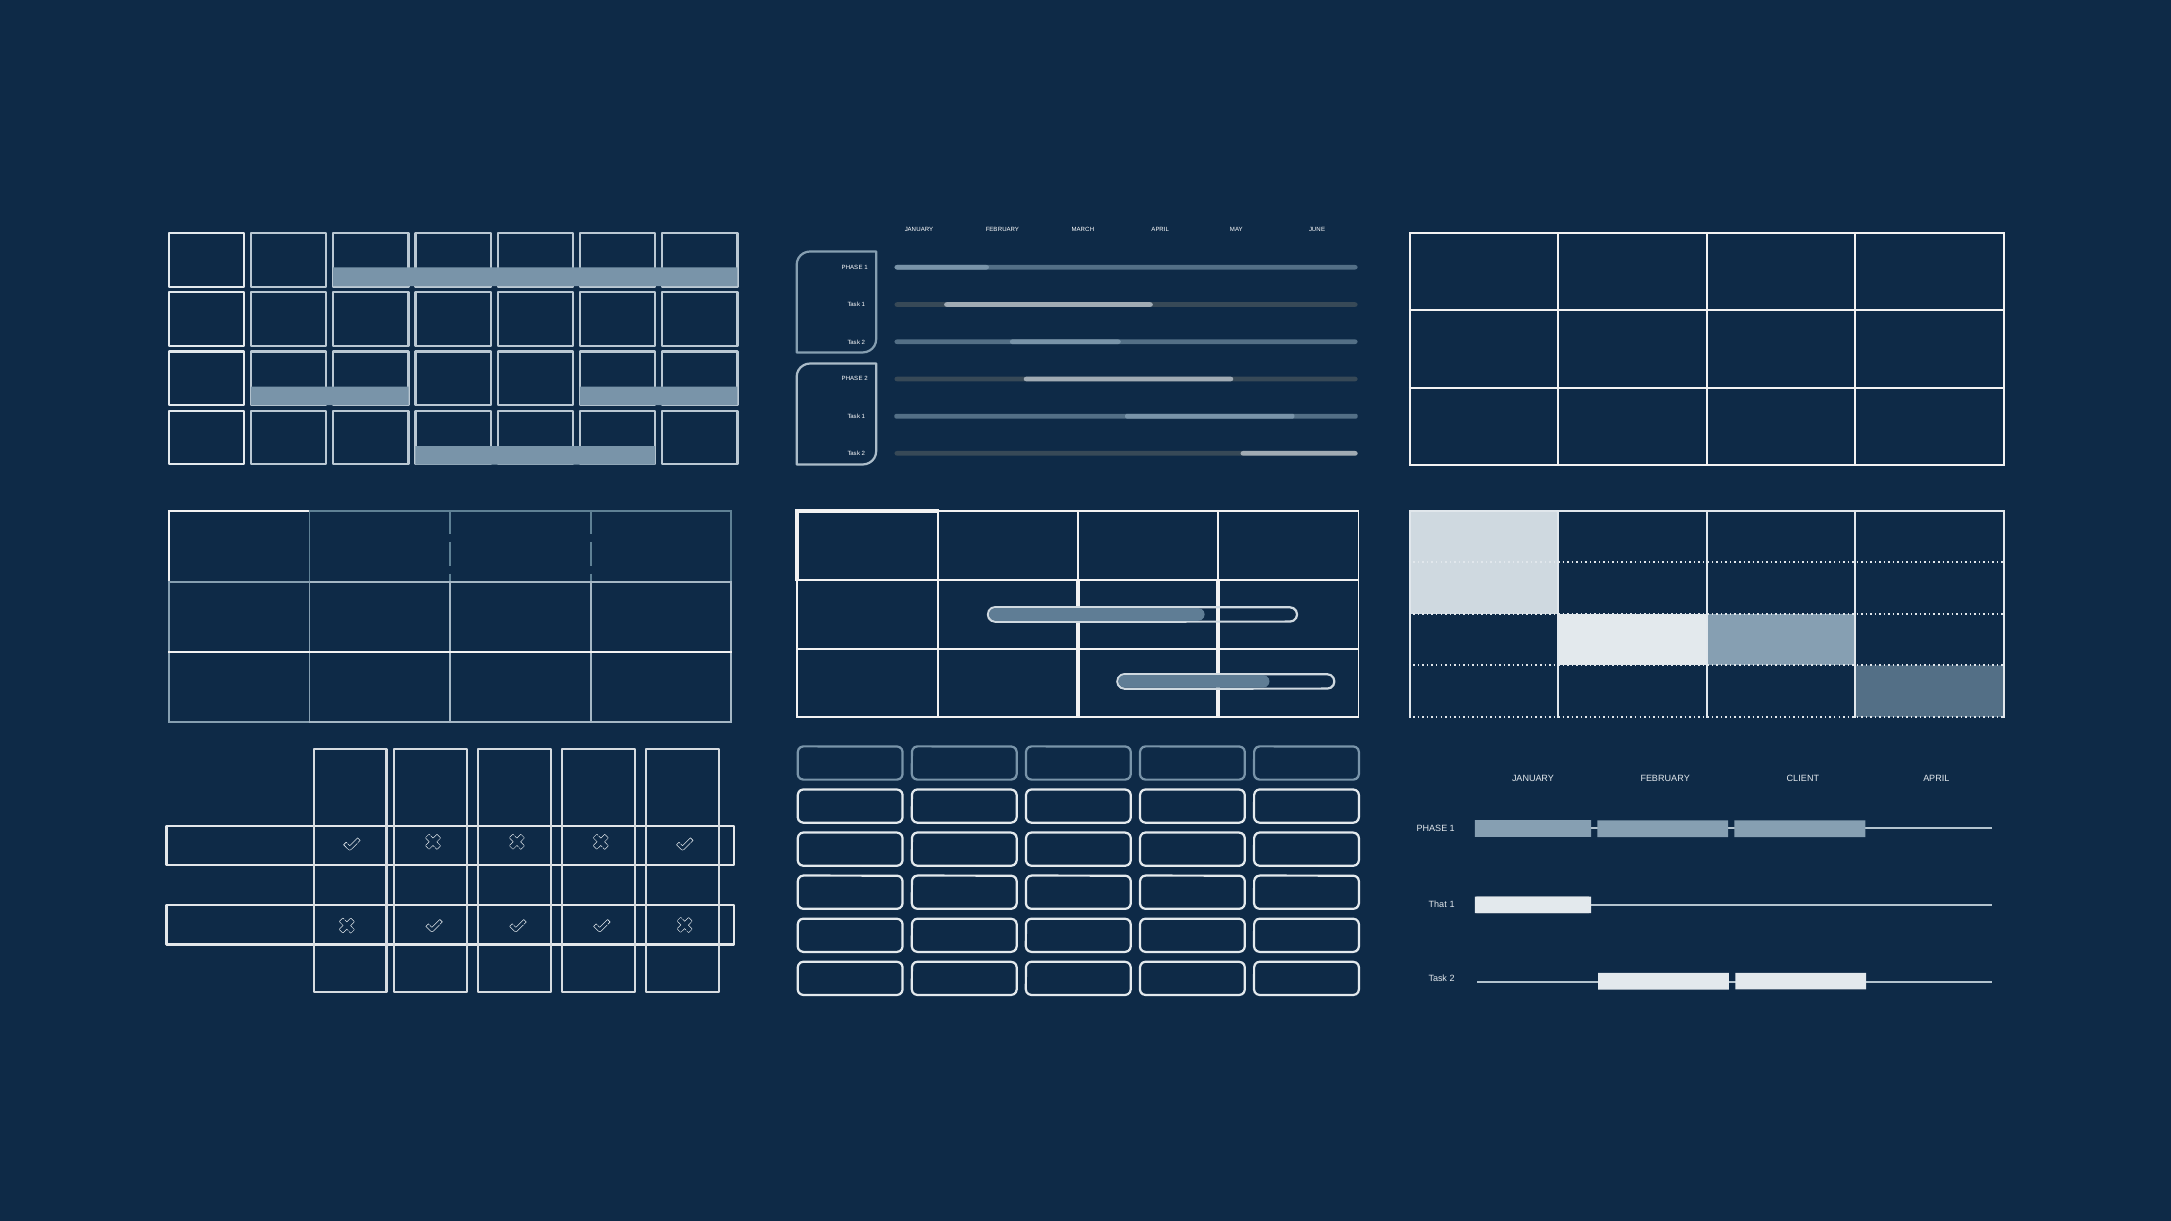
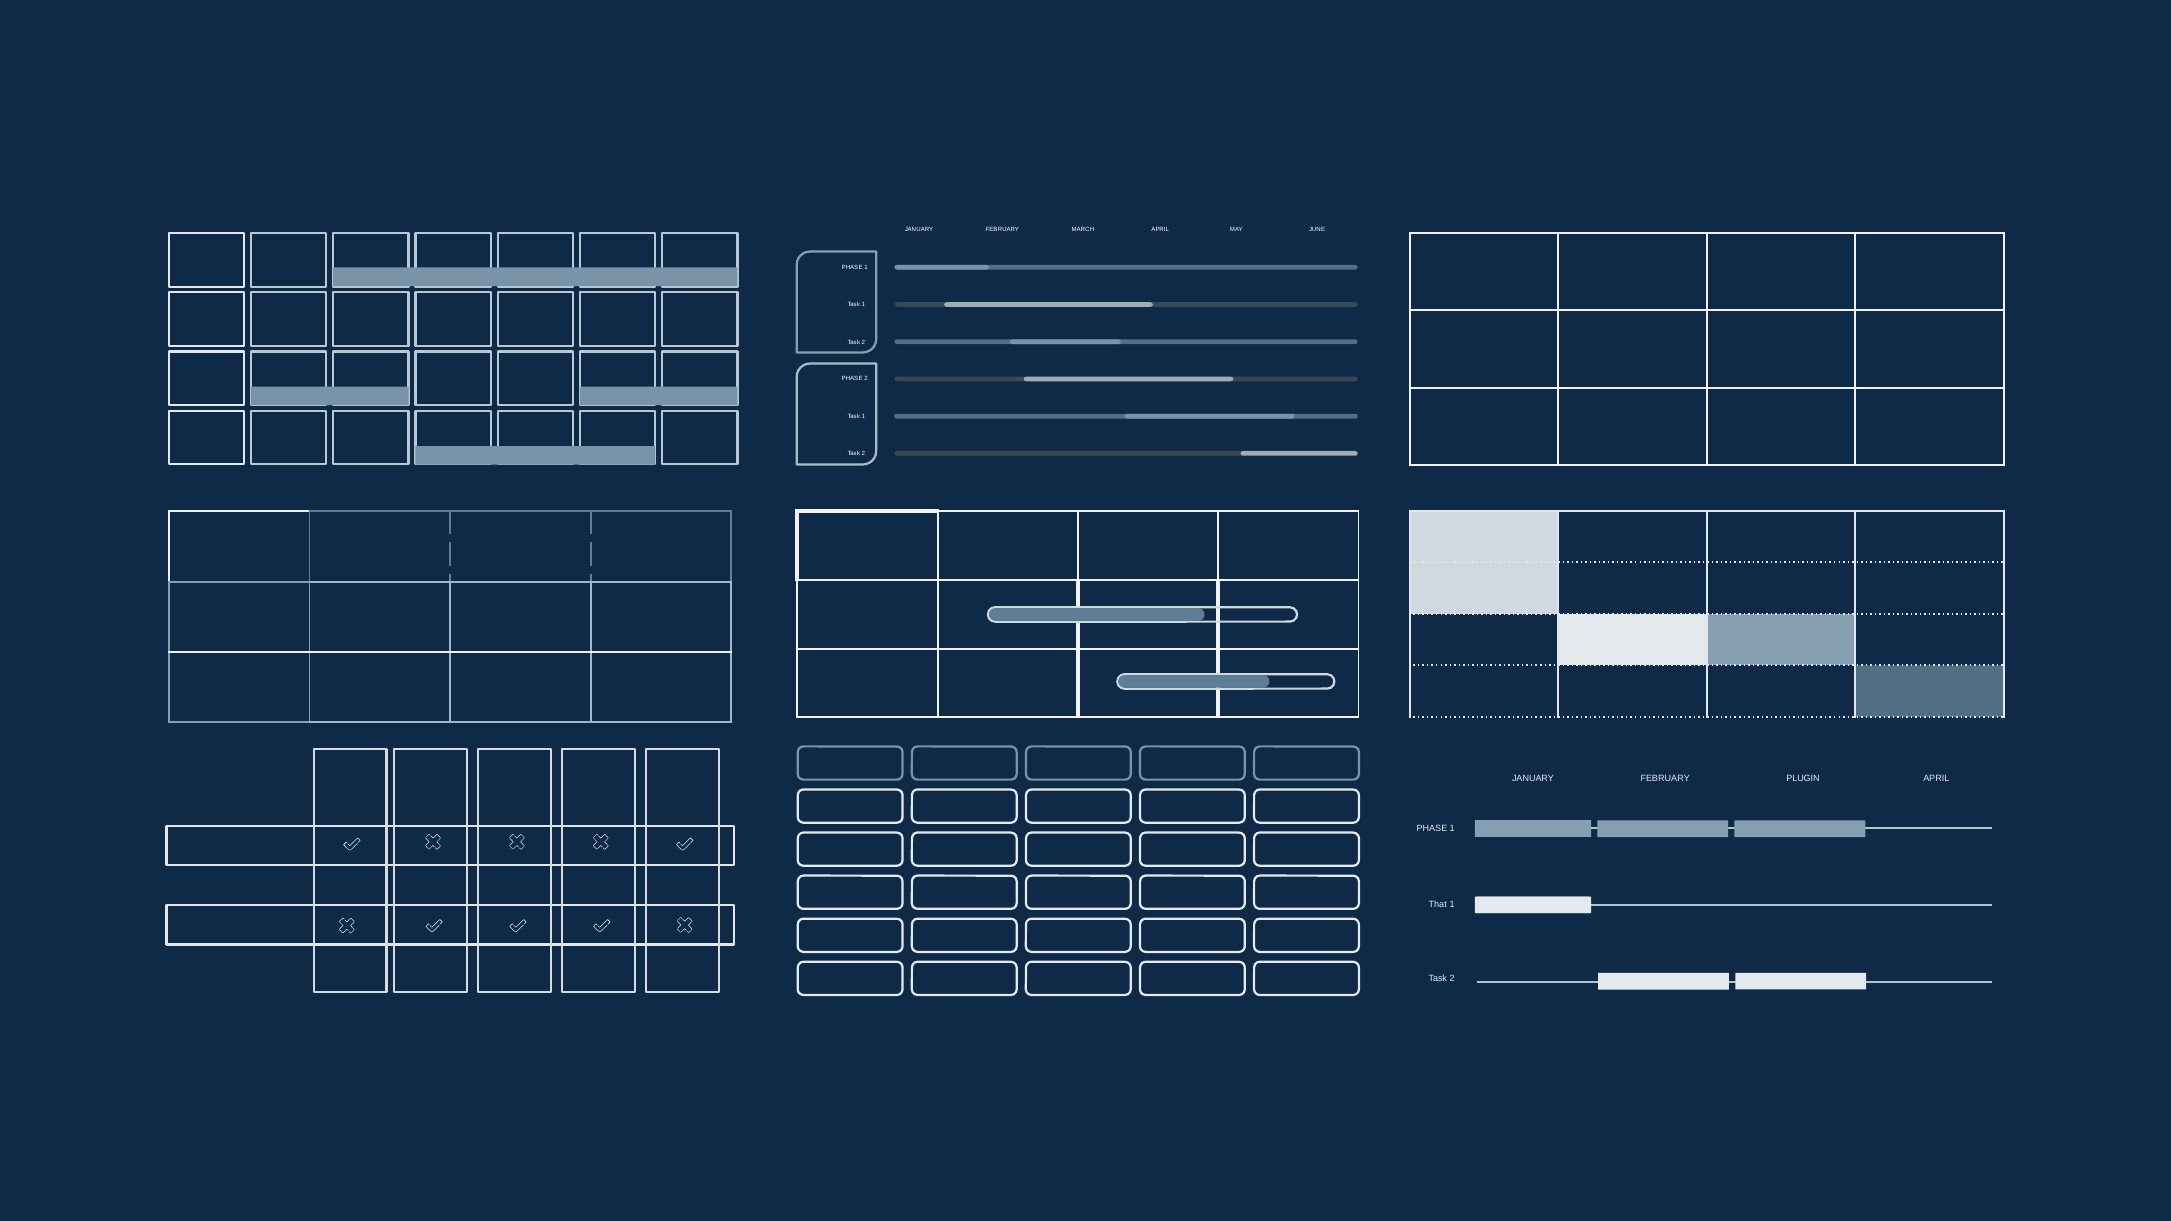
CLIENT: CLIENT -> PLUGIN (1803, 779)
